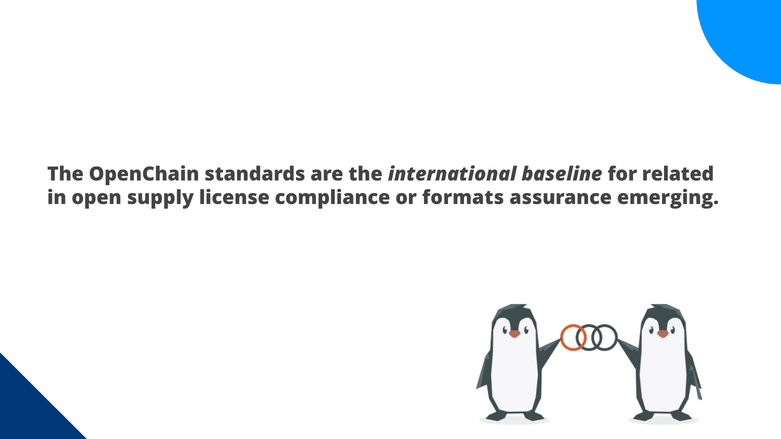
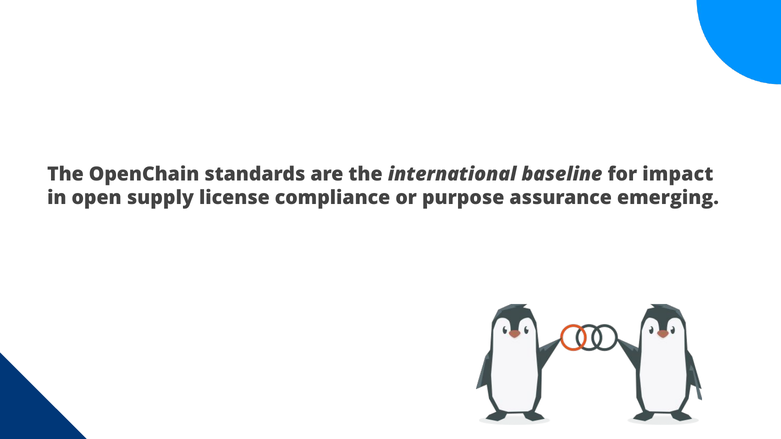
related: related -> impact (678, 175)
formats: formats -> purpose (463, 198)
